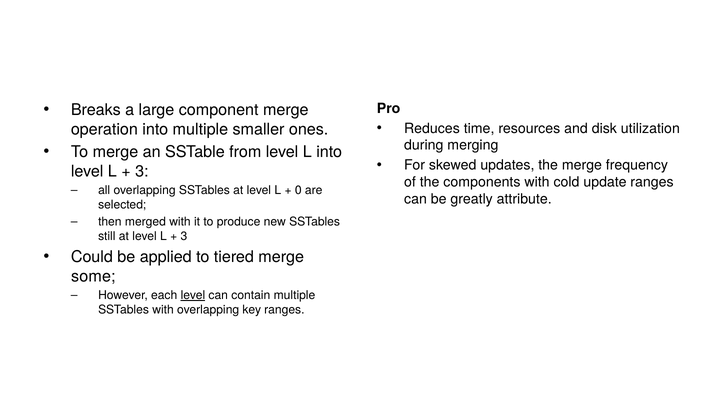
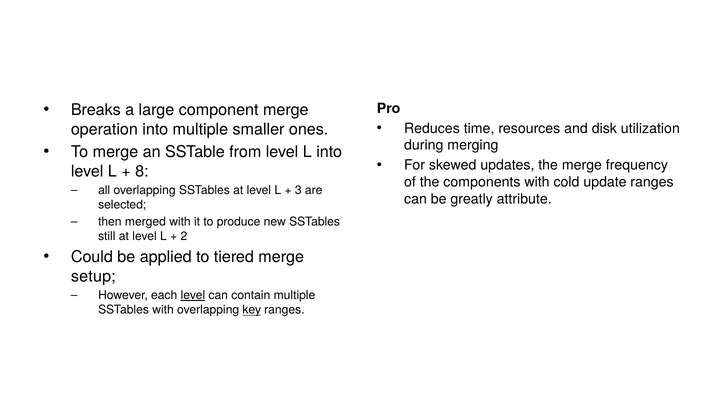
3: 3 -> 8 (142, 171)
0: 0 -> 3 (298, 190)
3: 3 -> 2 (184, 236)
some: some -> setup (93, 276)
key underline: none -> present (252, 310)
